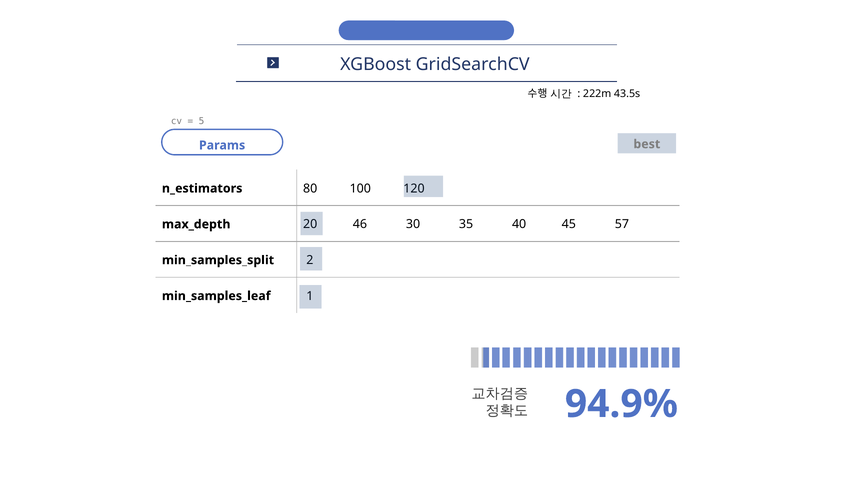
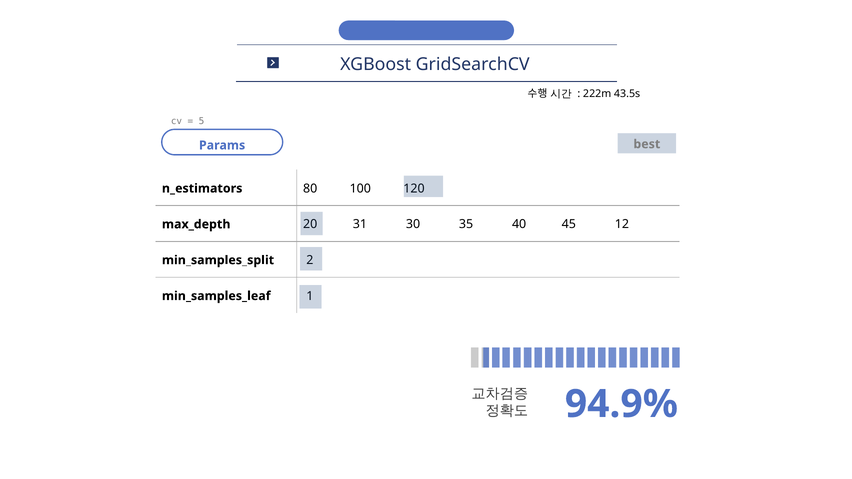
46: 46 -> 31 (360, 224)
57: 57 -> 12 (622, 224)
